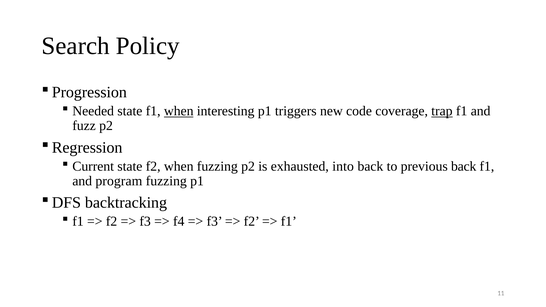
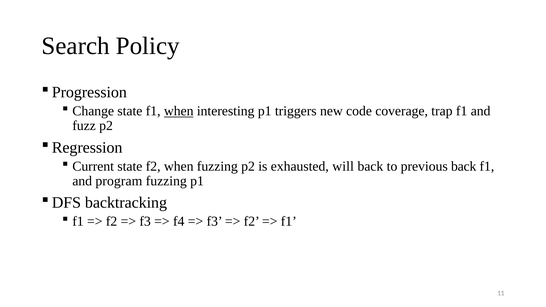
Needed: Needed -> Change (93, 111)
trap underline: present -> none (442, 111)
into: into -> will (343, 166)
